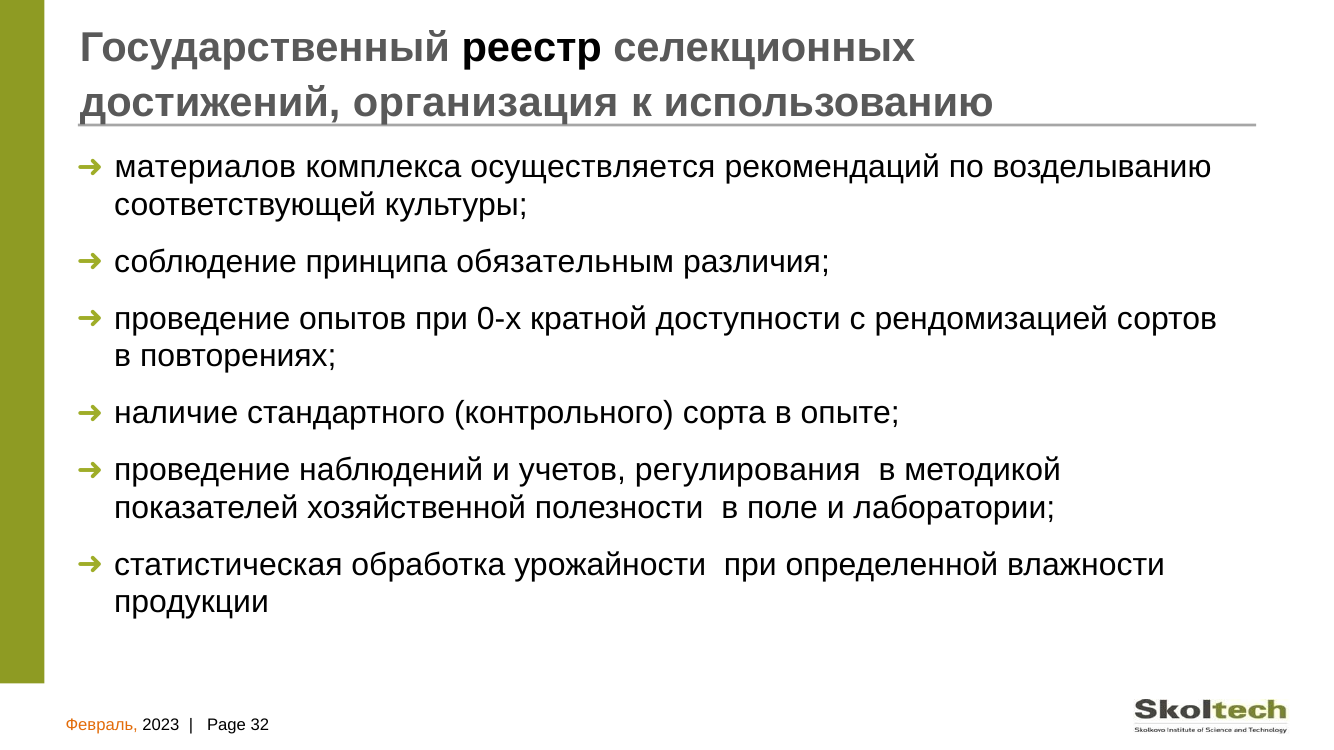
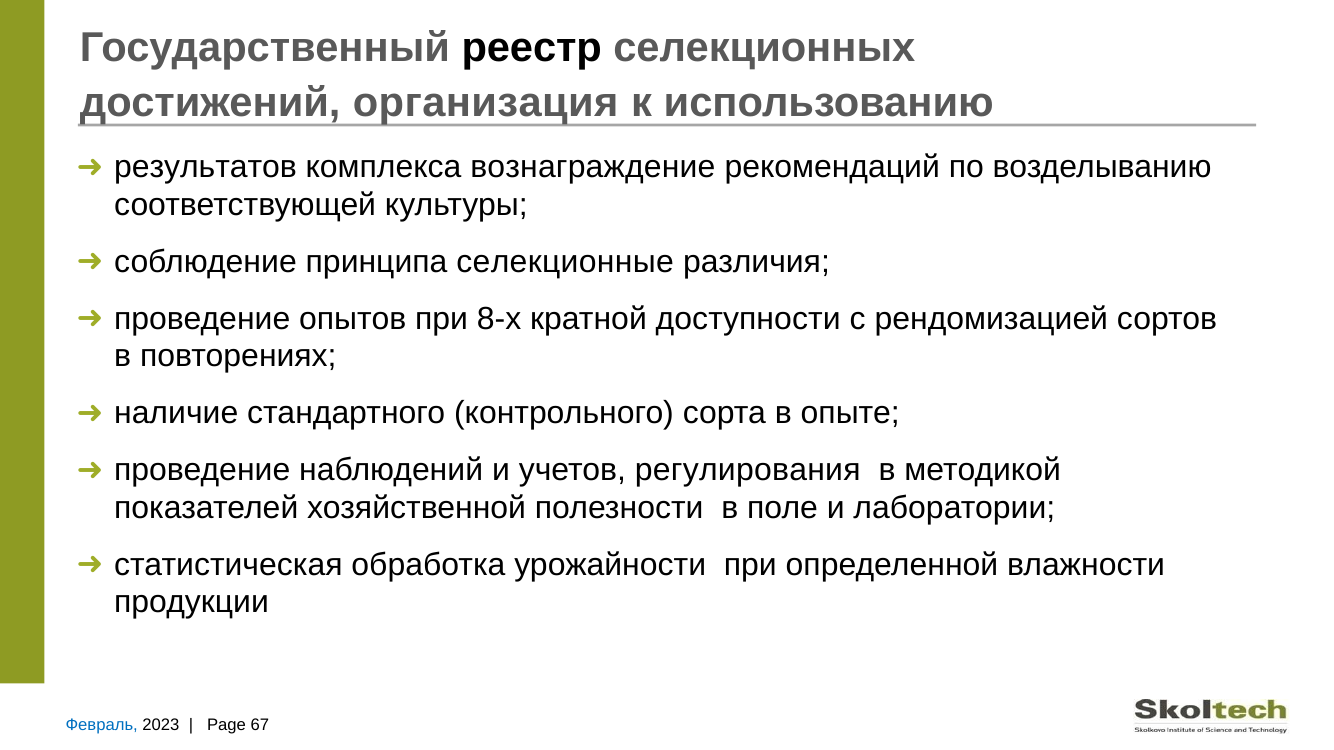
материалов: материалов -> результатов (206, 167)
осуществляется: осуществляется -> вознаграждение (593, 167)
обязательным: обязательным -> селекционные (565, 262)
0-х: 0-х -> 8-х (499, 319)
Февраль colour: orange -> blue (102, 725)
32: 32 -> 67 (260, 725)
